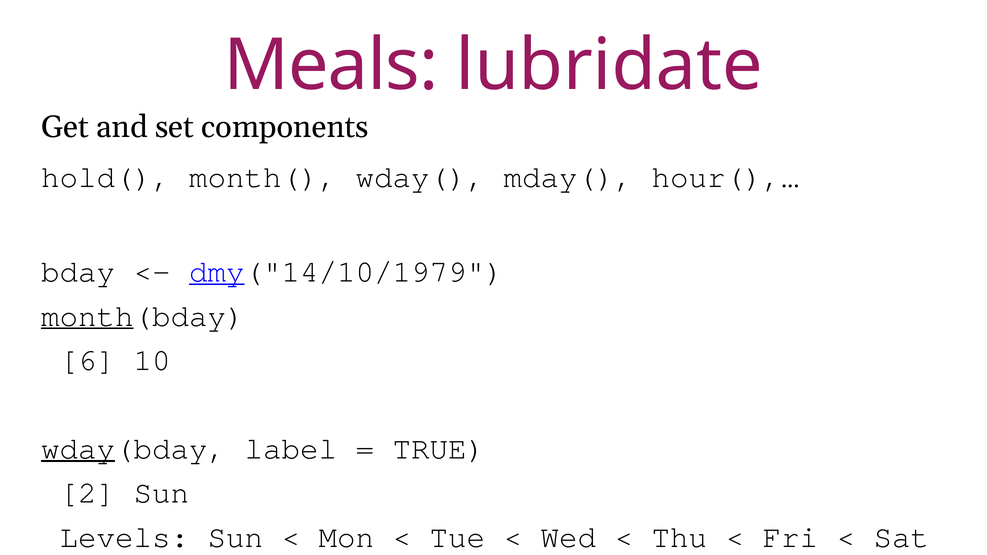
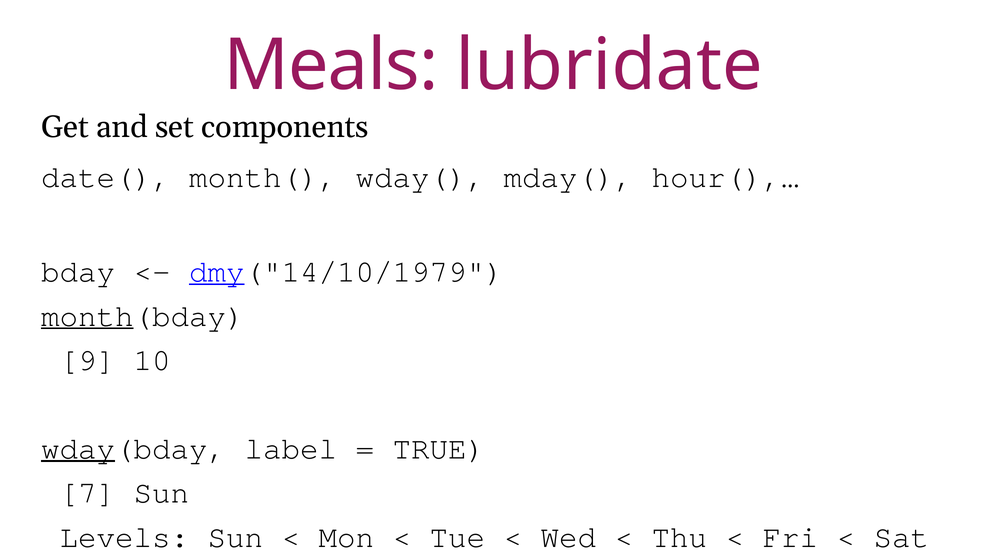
hold(: hold( -> date( (106, 177)
6: 6 -> 9 (87, 360)
2: 2 -> 7 (87, 493)
